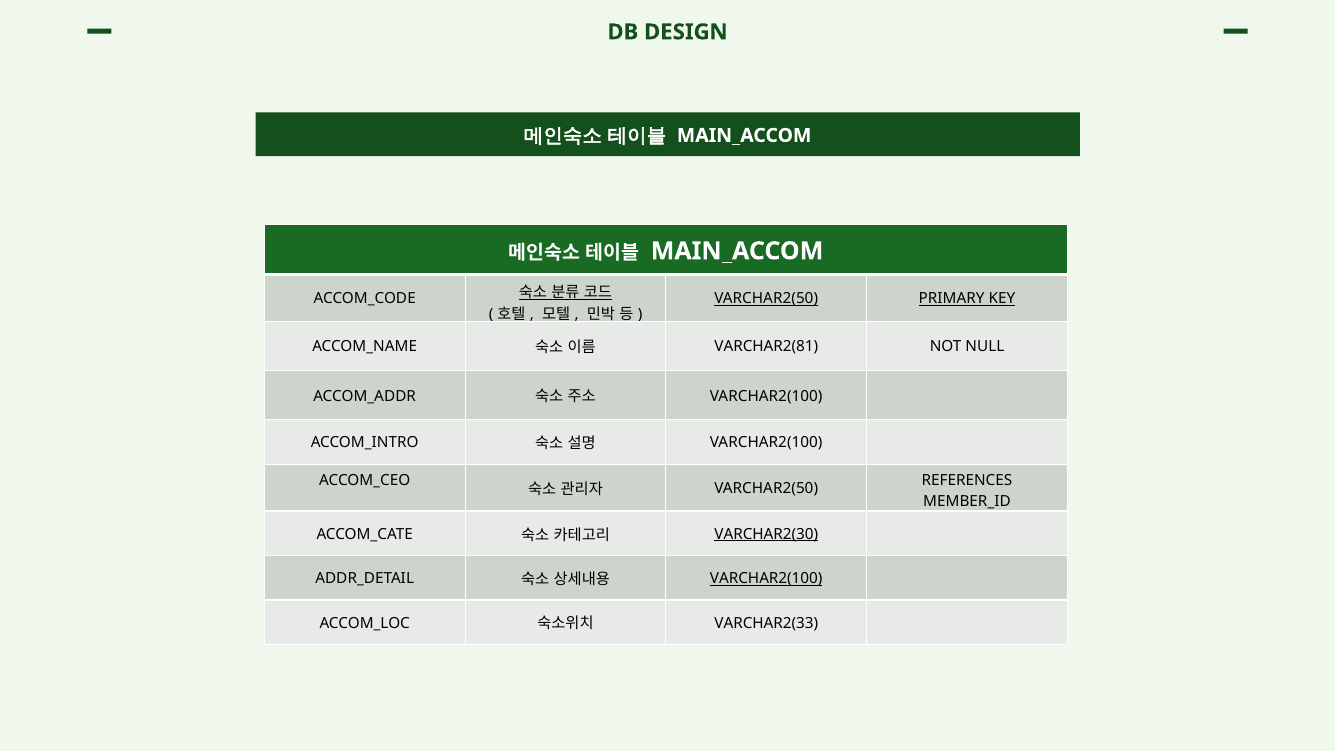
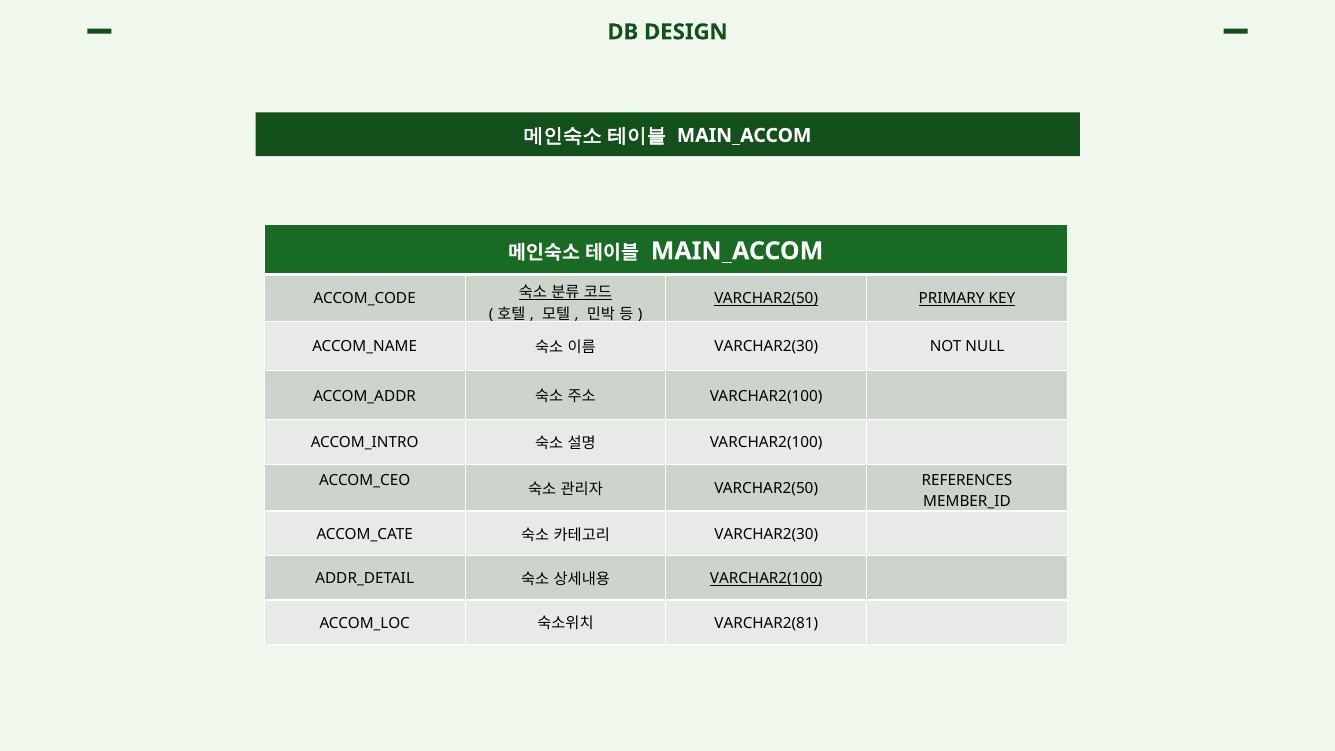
VARCHAR2(81: VARCHAR2(81 -> VARCHAR2(30 (766, 347)
VARCHAR2(30 underline: present -> none (766, 534)
VARCHAR2(33: VARCHAR2(33 -> VARCHAR2(81 (766, 623)
